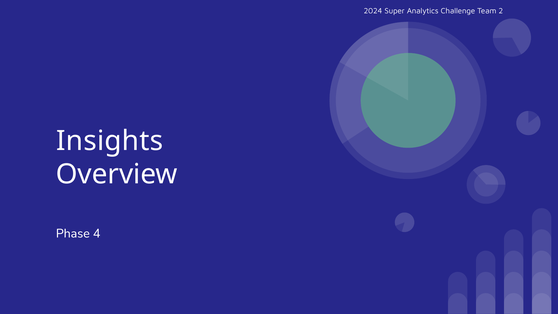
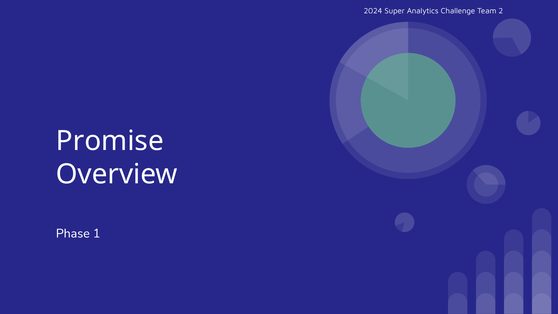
Insights: Insights -> Promise (110, 141)
4: 4 -> 1 (97, 233)
